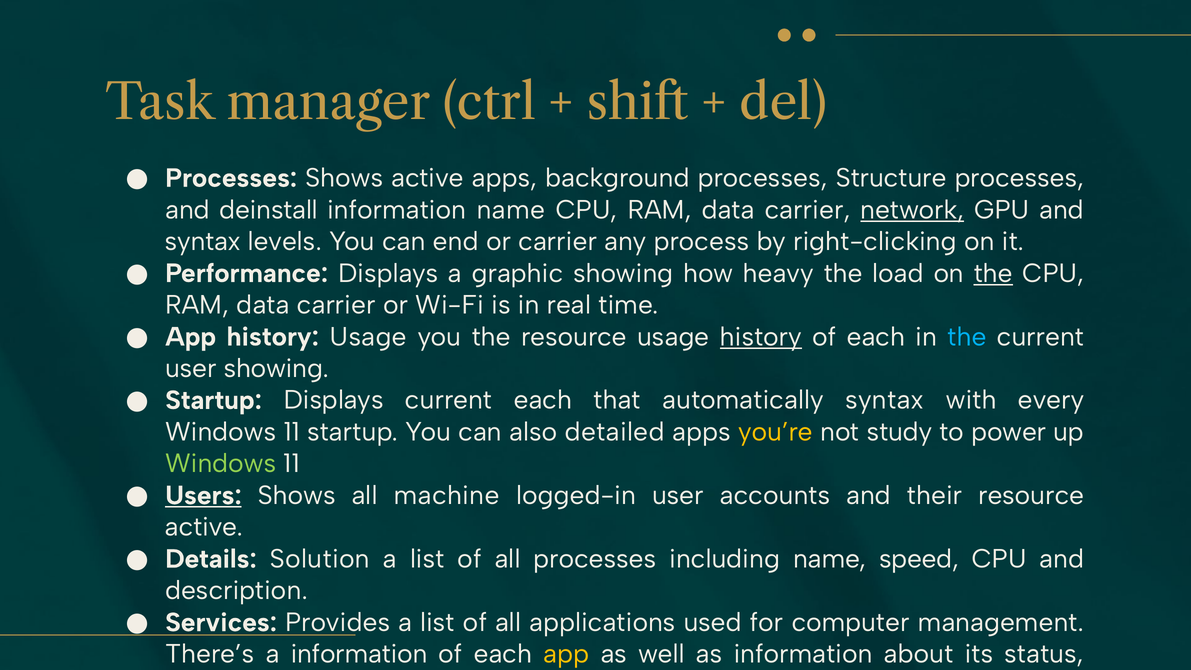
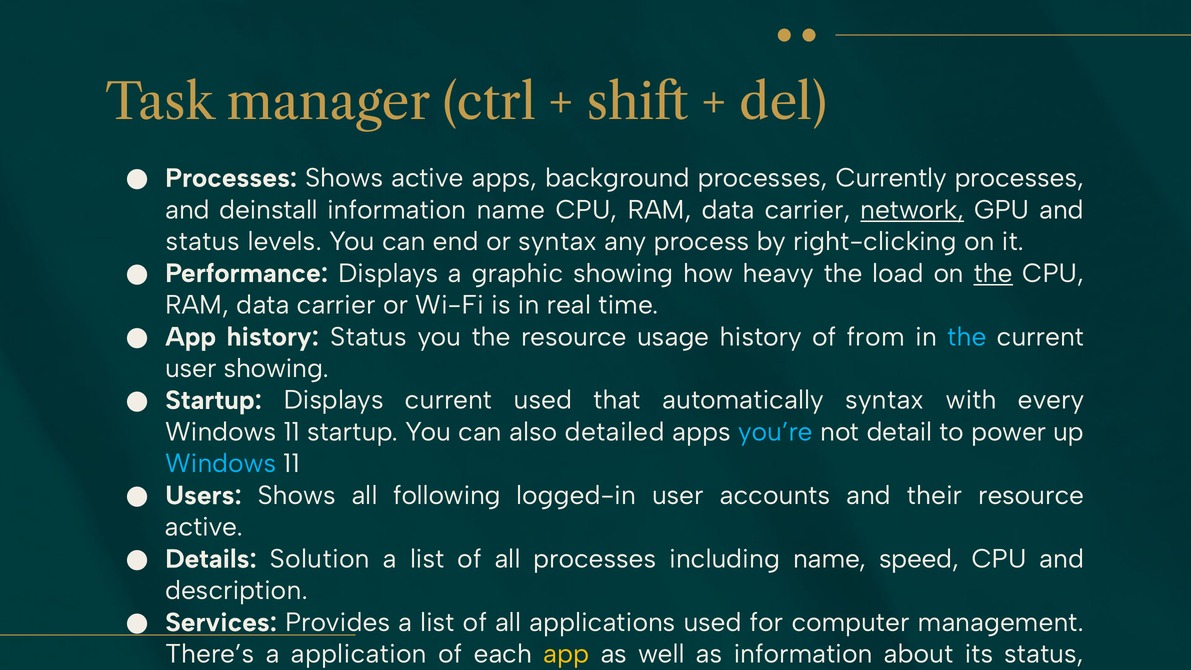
Structure: Structure -> Currently (891, 178)
syntax: syntax -> status (203, 242)
or carrier: carrier -> syntax (558, 242)
history Usage: Usage -> Status (368, 337)
history underline: present -> none (761, 337)
each: each -> from (876, 337)
current each: each -> used (543, 400)
you’re colour: yellow -> light blue (776, 432)
study: study -> detail (899, 432)
Windows colour: light green -> light blue (221, 464)
Users underline: present -> none (203, 495)
machine: machine -> following (447, 495)
a information: information -> application (359, 654)
